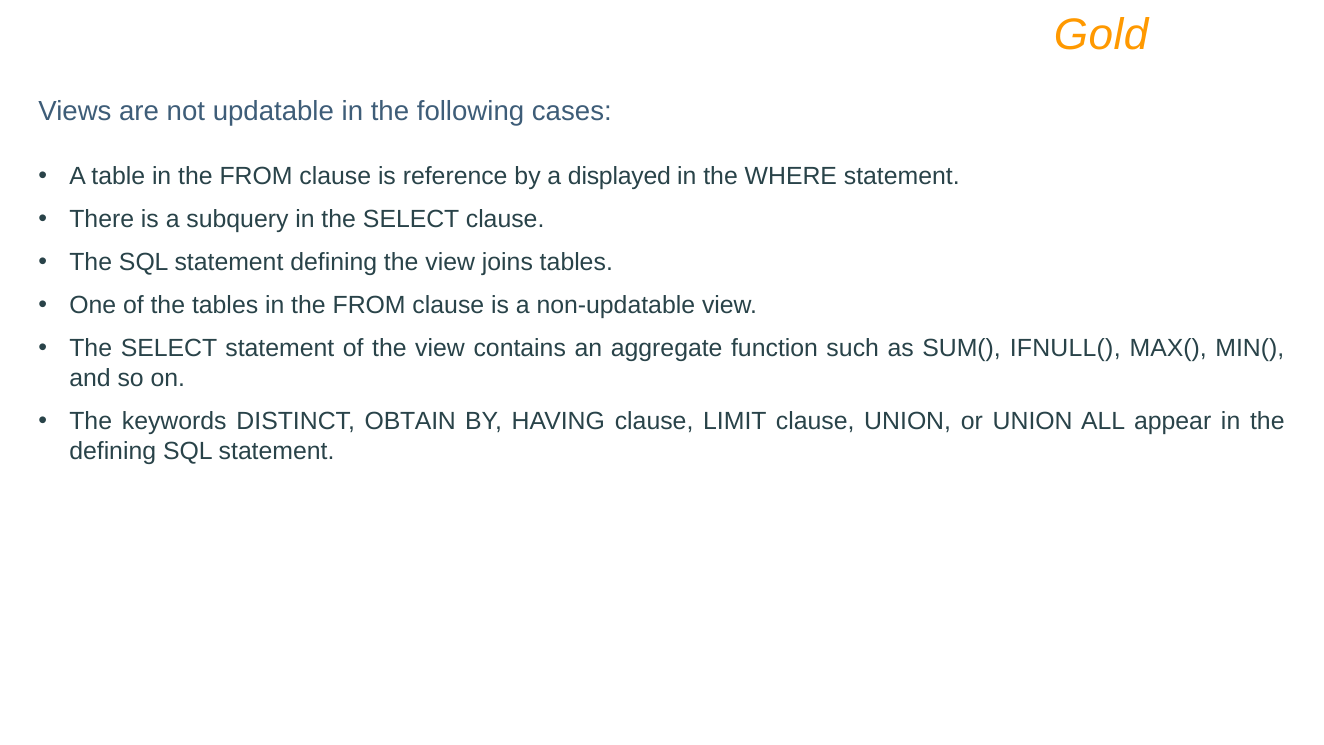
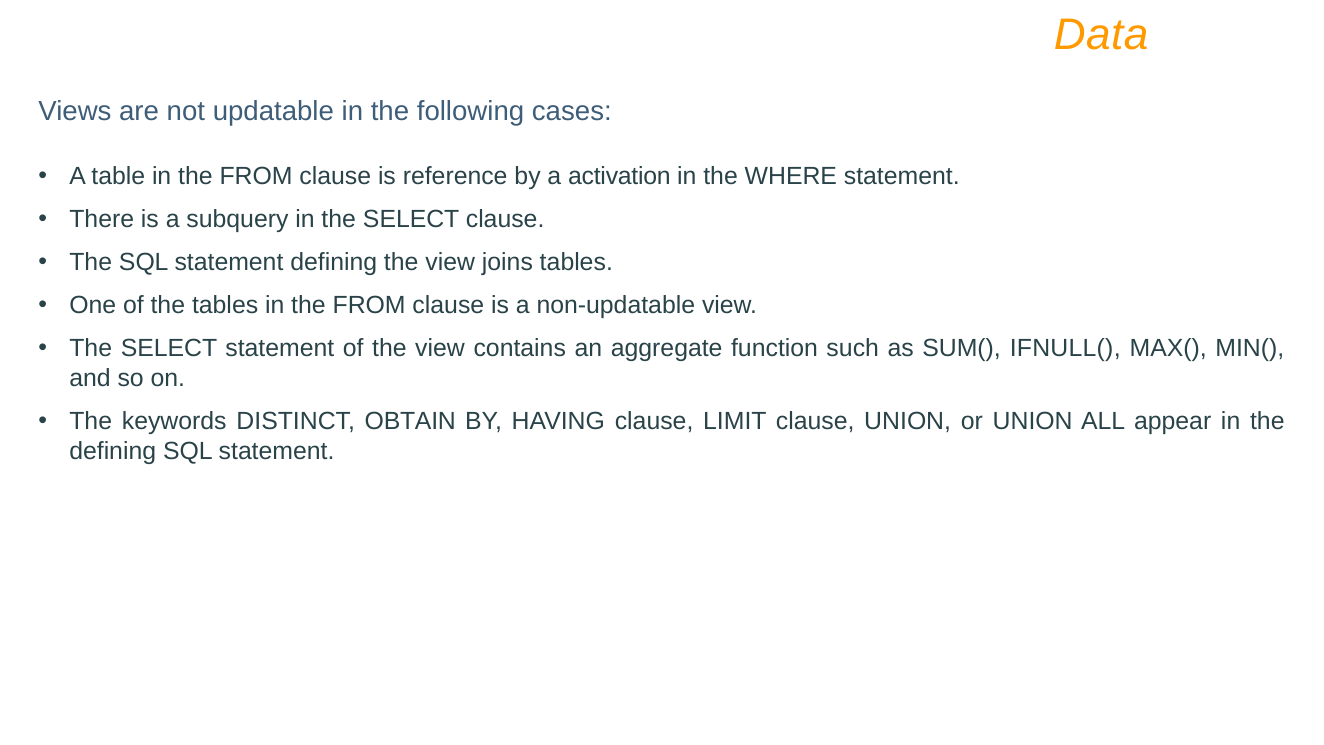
Gold: Gold -> Data (1101, 34)
displayed: displayed -> activation (619, 177)
